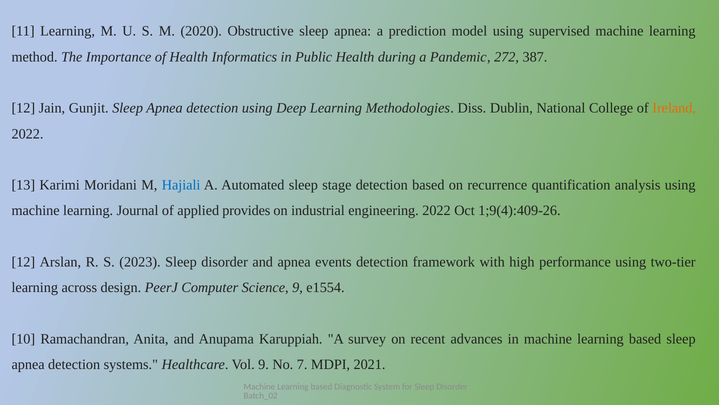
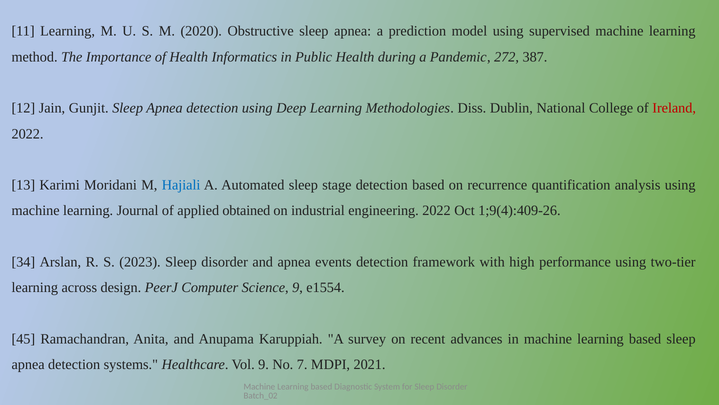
Ireland colour: orange -> red (674, 108)
provides: provides -> obtained (246, 210)
12: 12 -> 34 (23, 262)
10: 10 -> 45 (23, 338)
